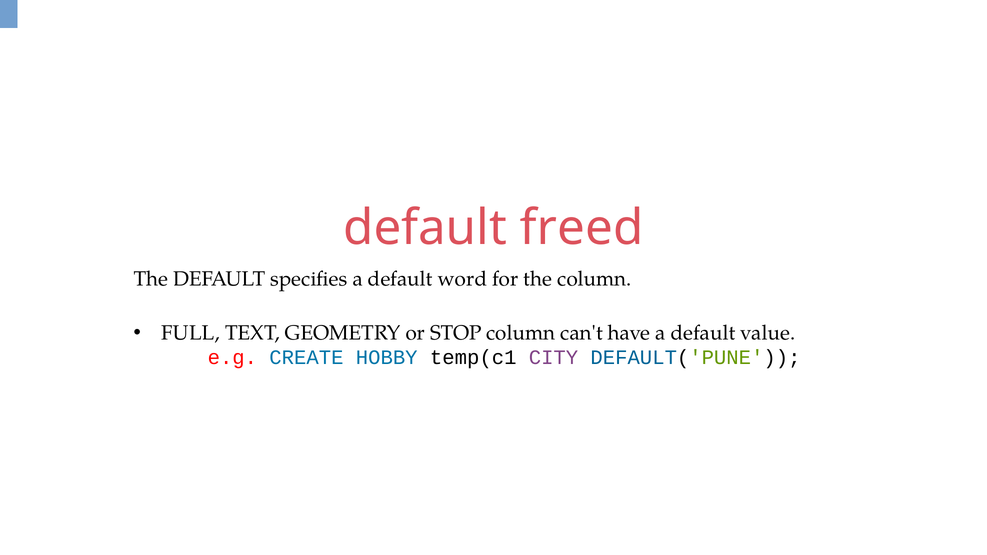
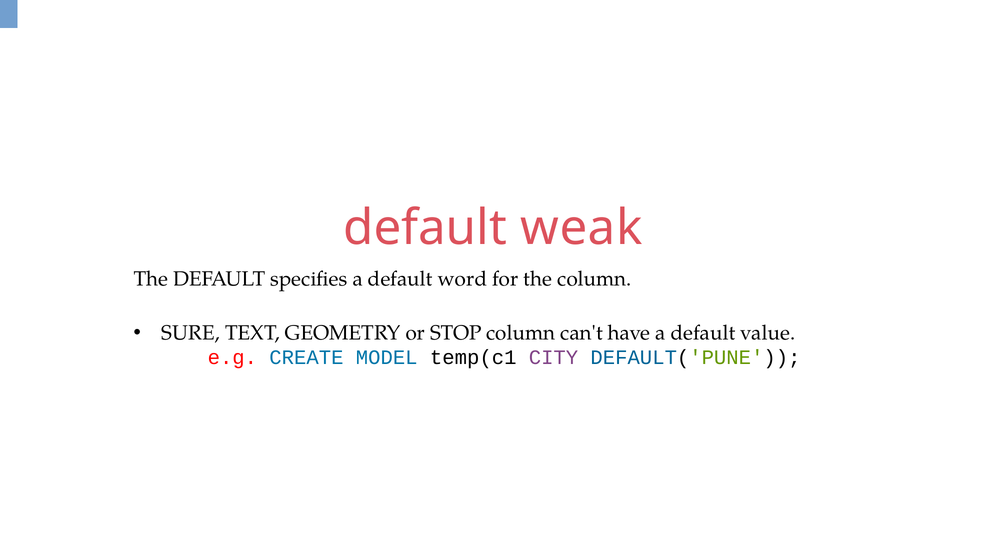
freed: freed -> weak (581, 228)
FULL: FULL -> SURE (191, 333)
HOBBY: HOBBY -> MODEL (387, 358)
